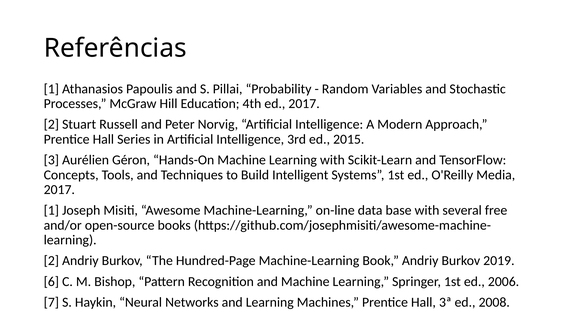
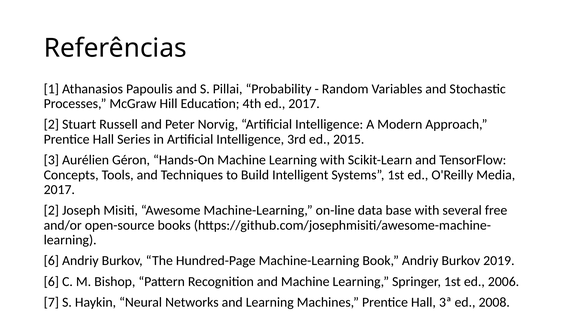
1: 1 -> 2 (51, 211)
2: 2 -> 6 (51, 261)
